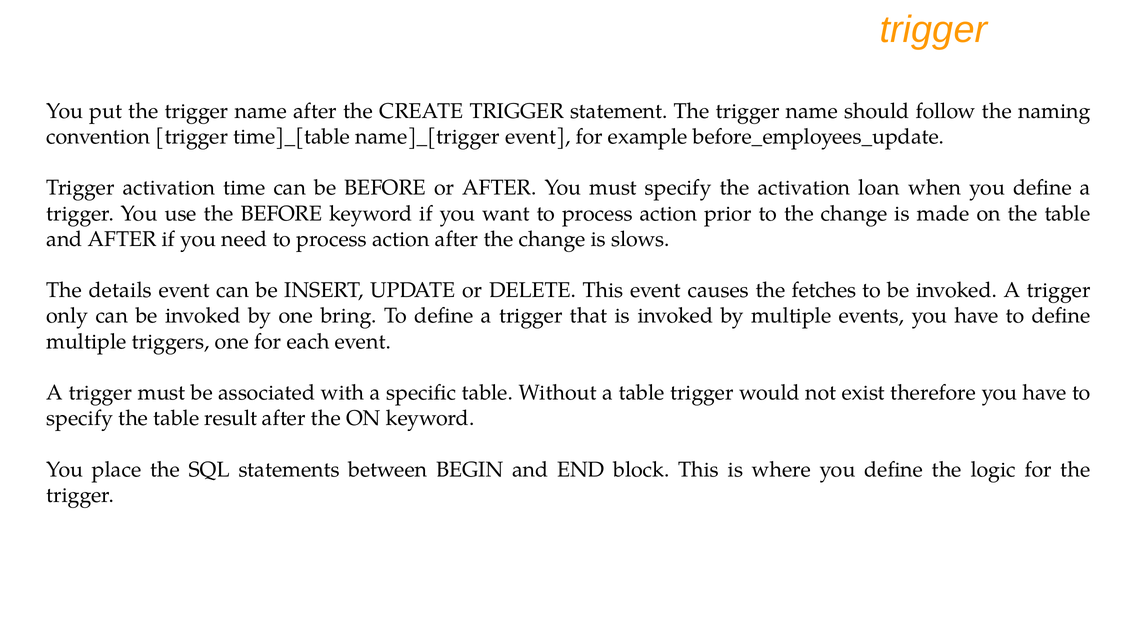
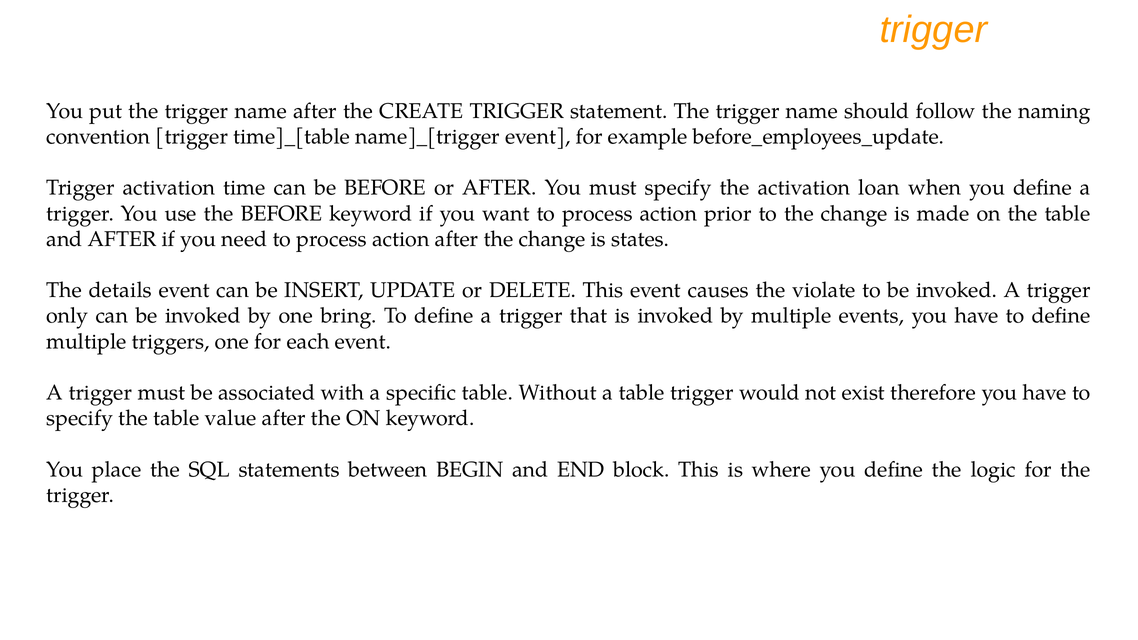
slows: slows -> states (640, 239)
fetches: fetches -> violate (824, 290)
result: result -> value (231, 418)
